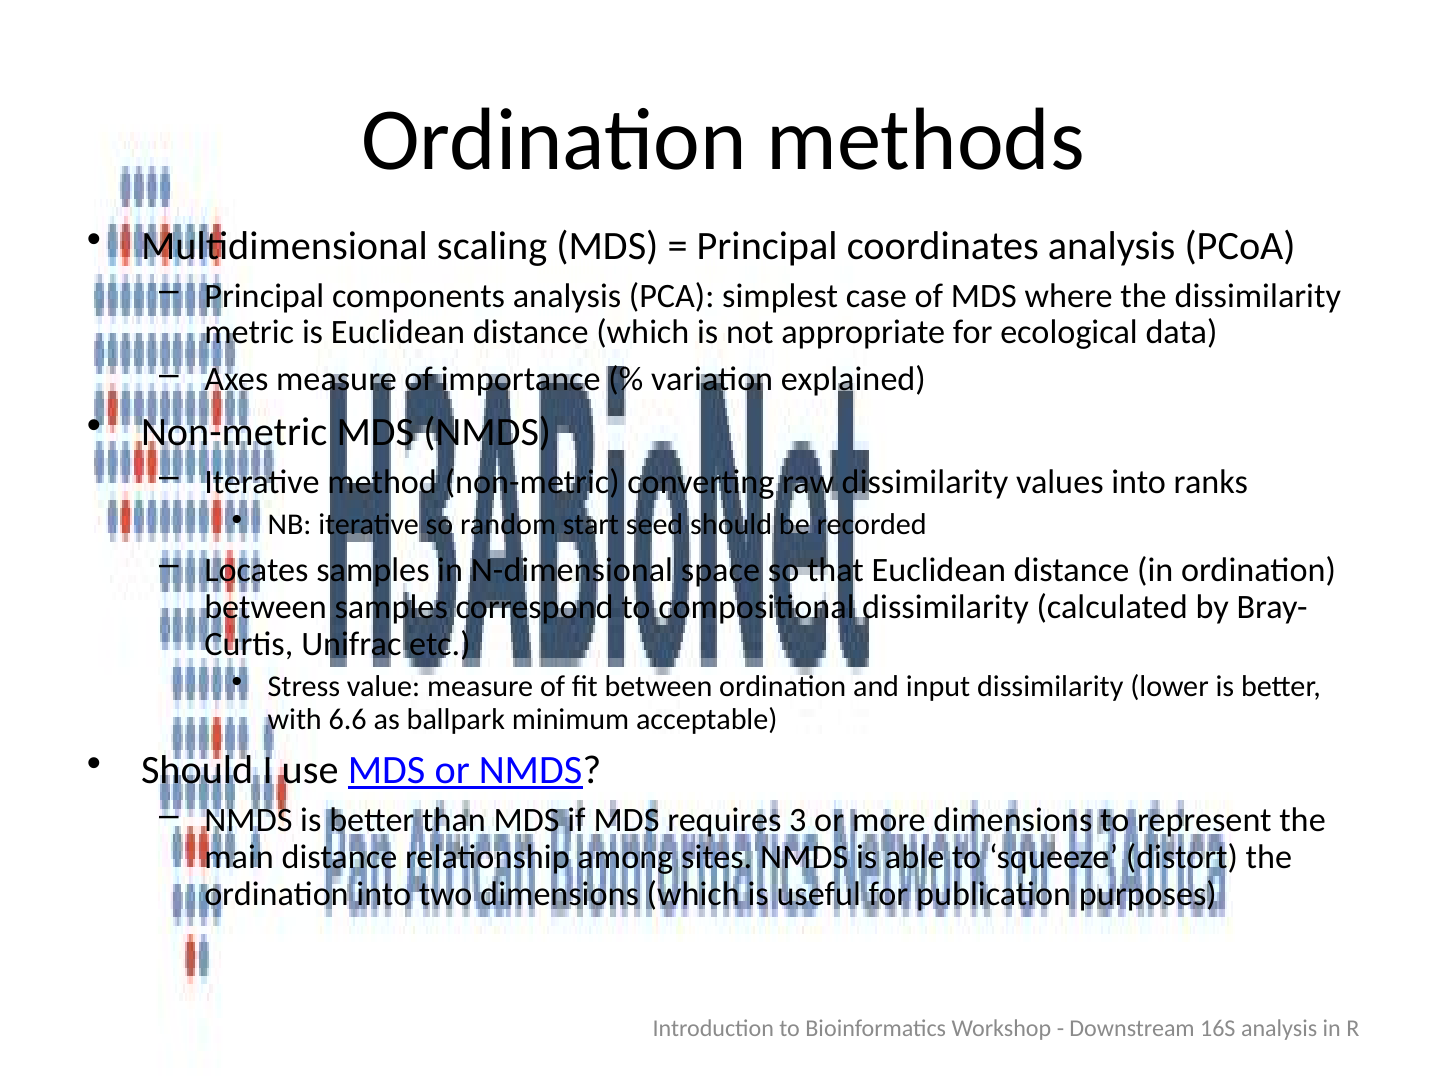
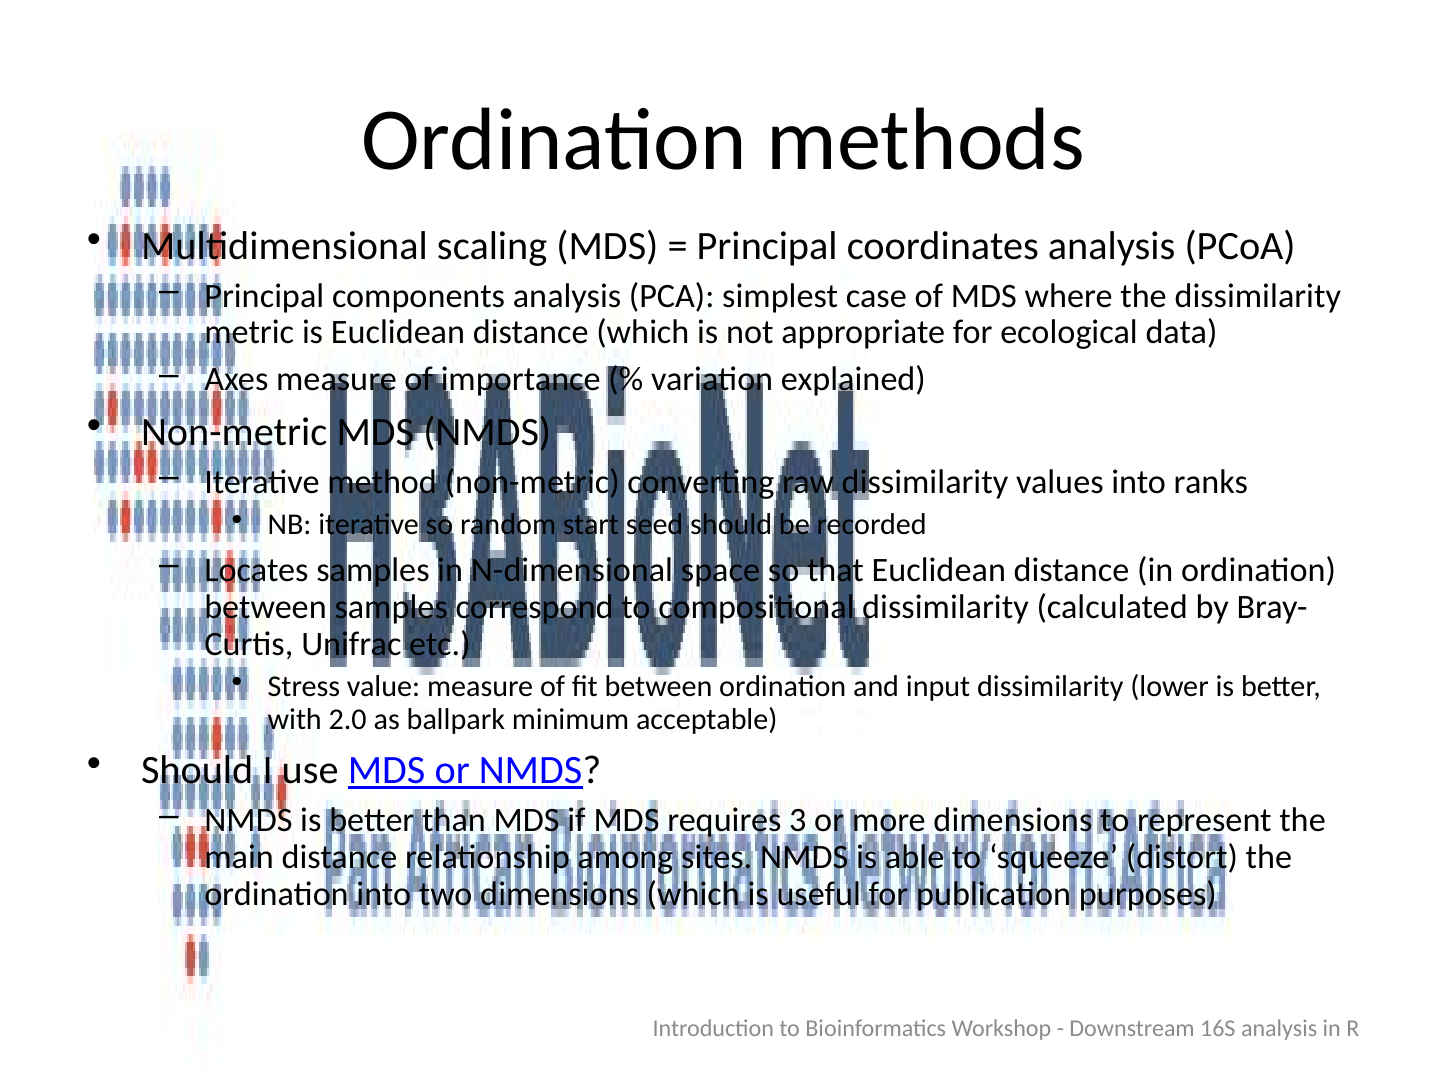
6.6: 6.6 -> 2.0 (348, 719)
